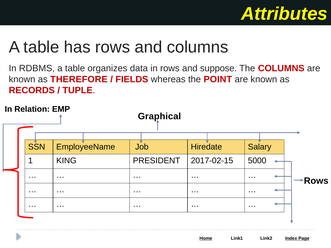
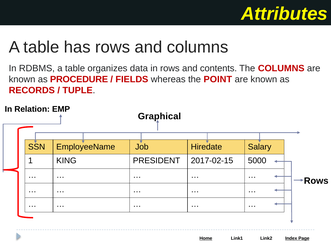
suppose: suppose -> contents (218, 68)
THEREFORE: THEREFORE -> PROCEDURE (79, 80)
